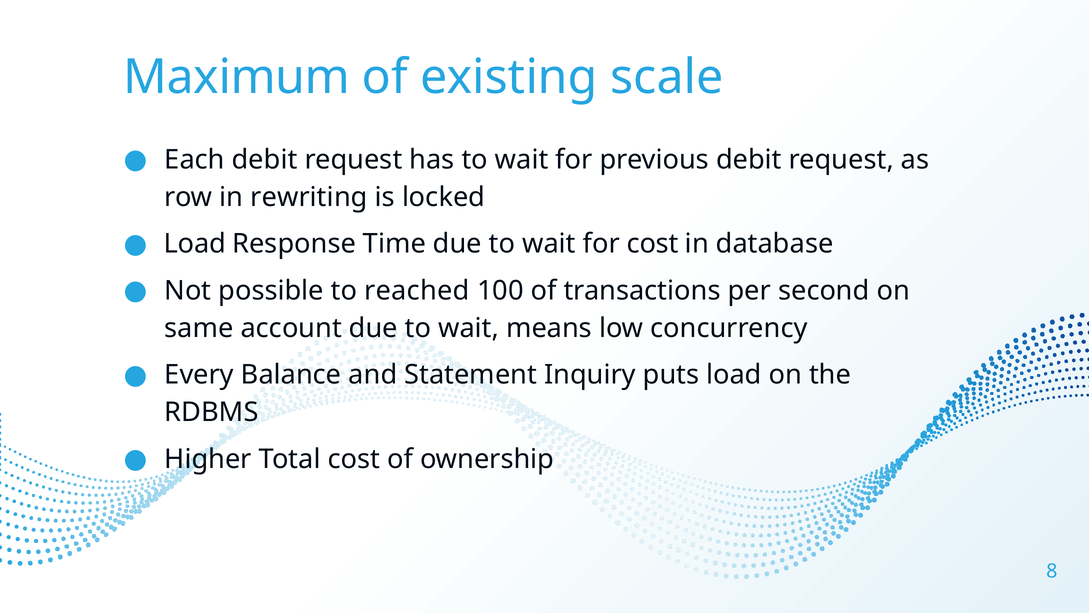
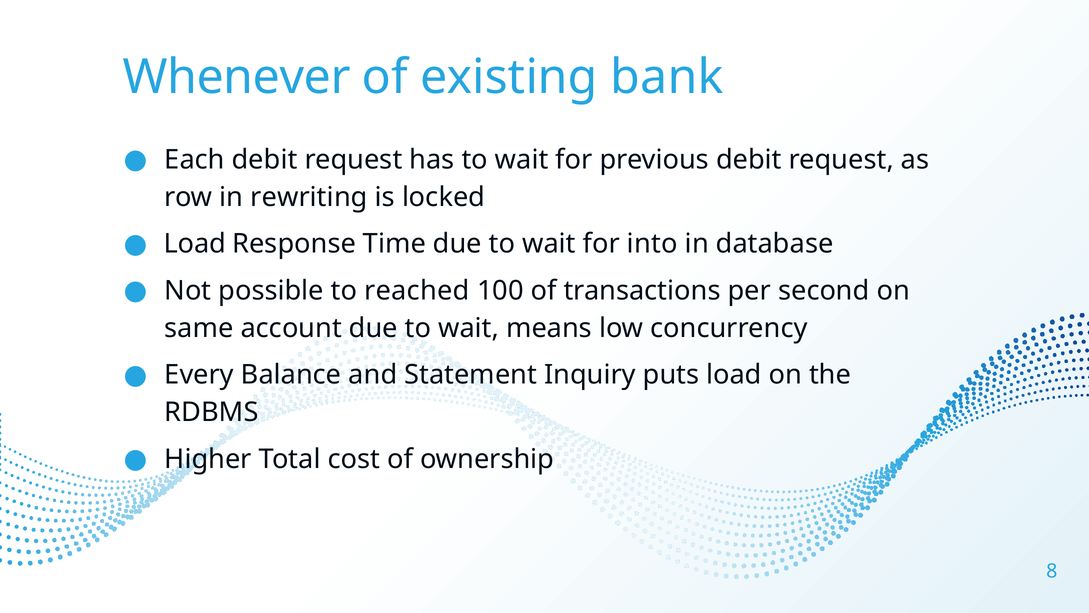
Maximum: Maximum -> Whenever (237, 77)
scale: scale -> bank (667, 77)
for cost: cost -> into (652, 244)
